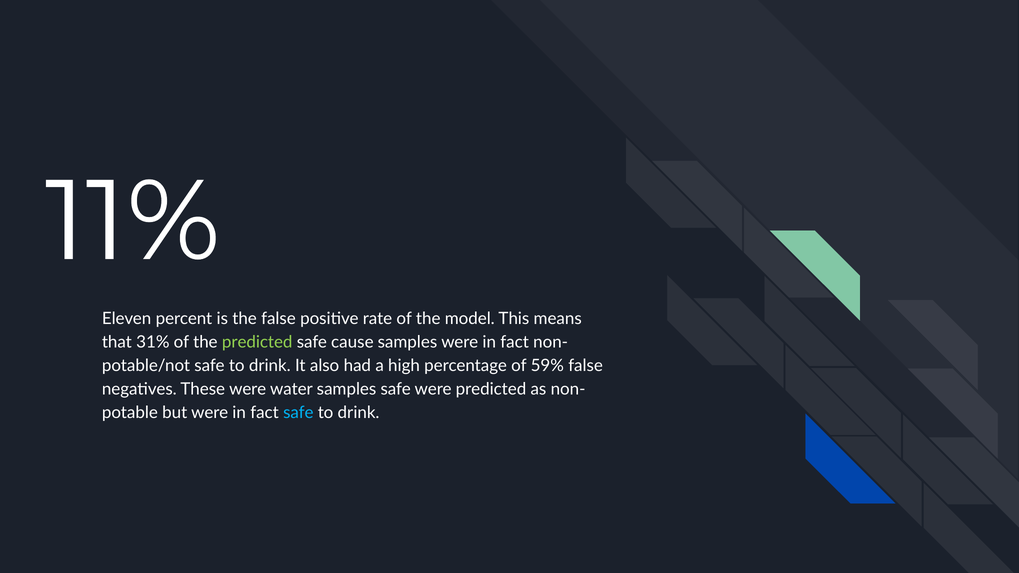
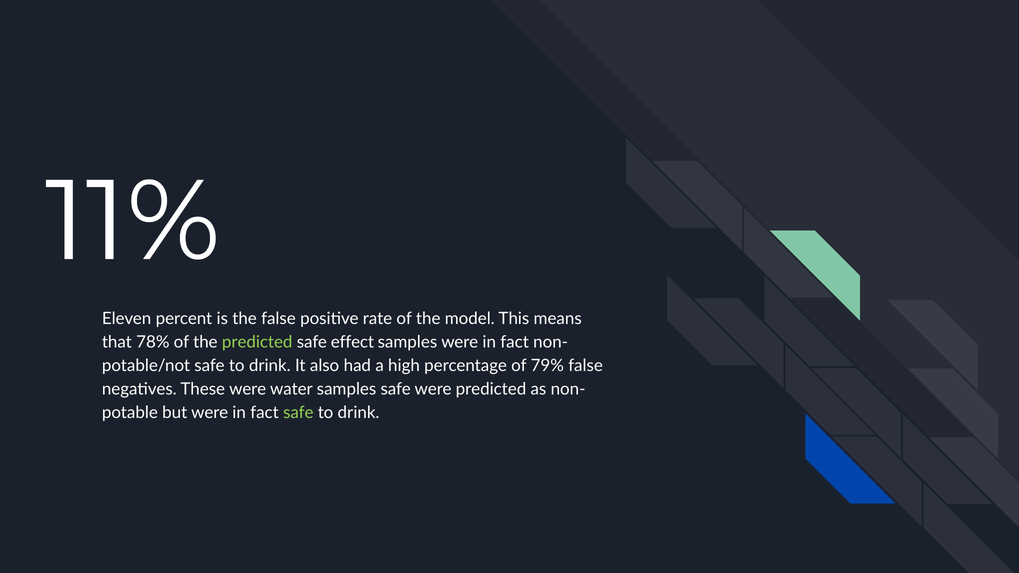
31%: 31% -> 78% (153, 342)
cause: cause -> effect (352, 342)
59%: 59% -> 79% (547, 366)
safe colour: light blue -> light green (298, 413)
